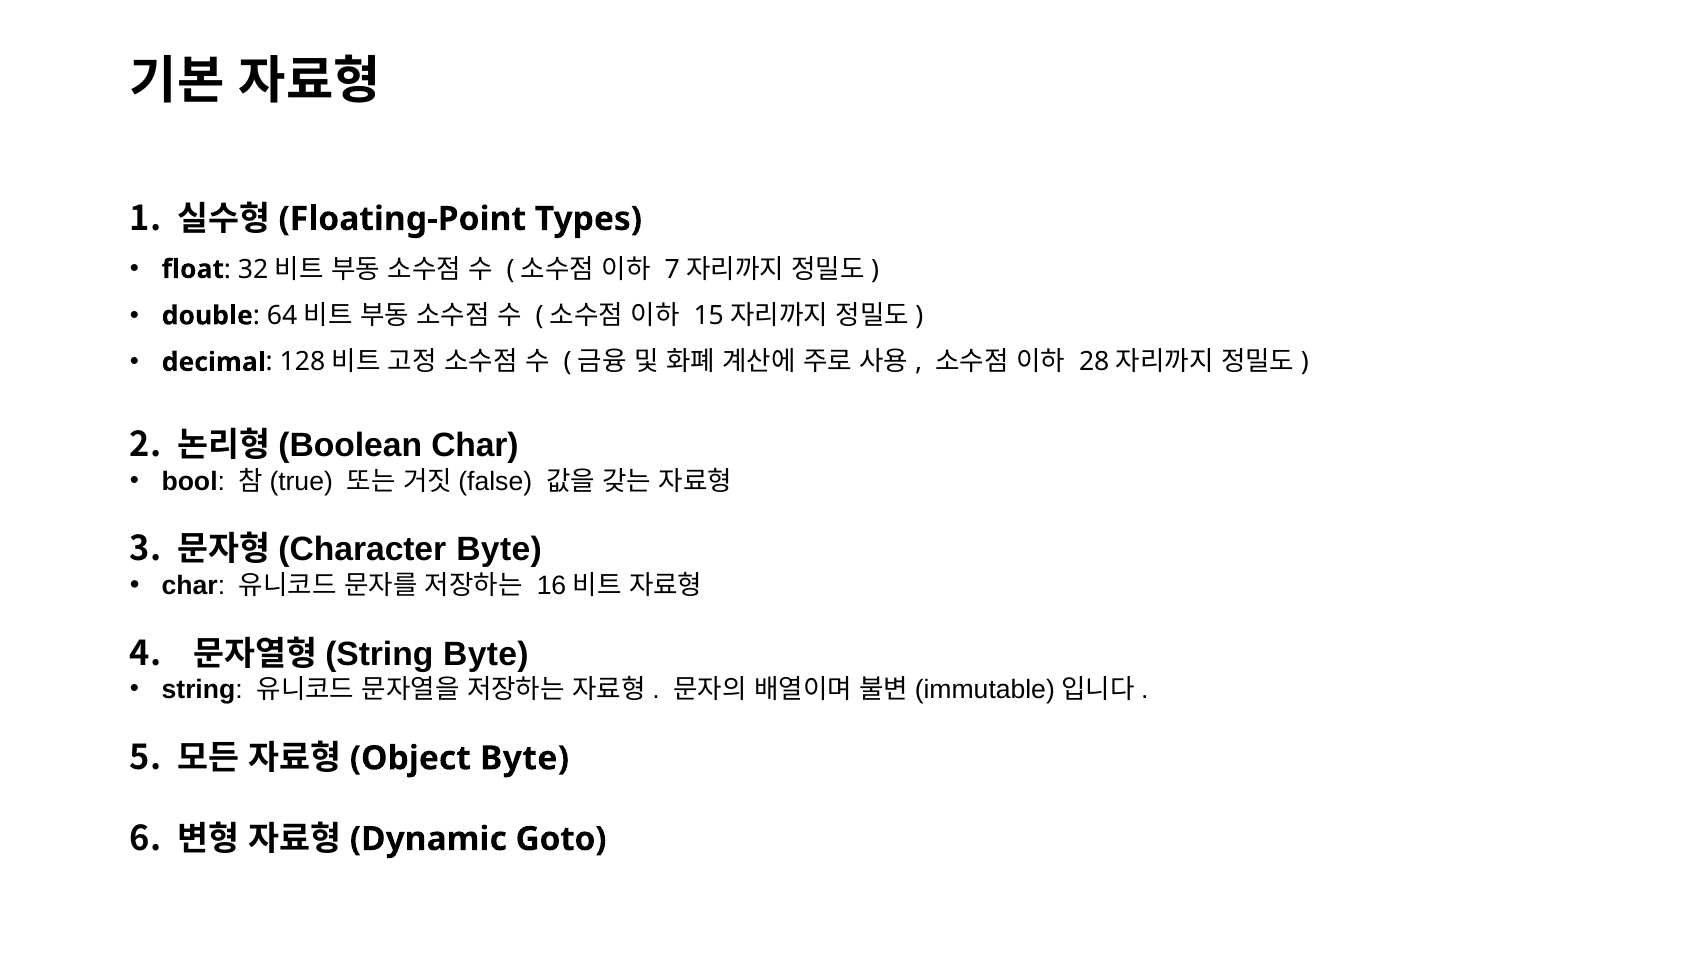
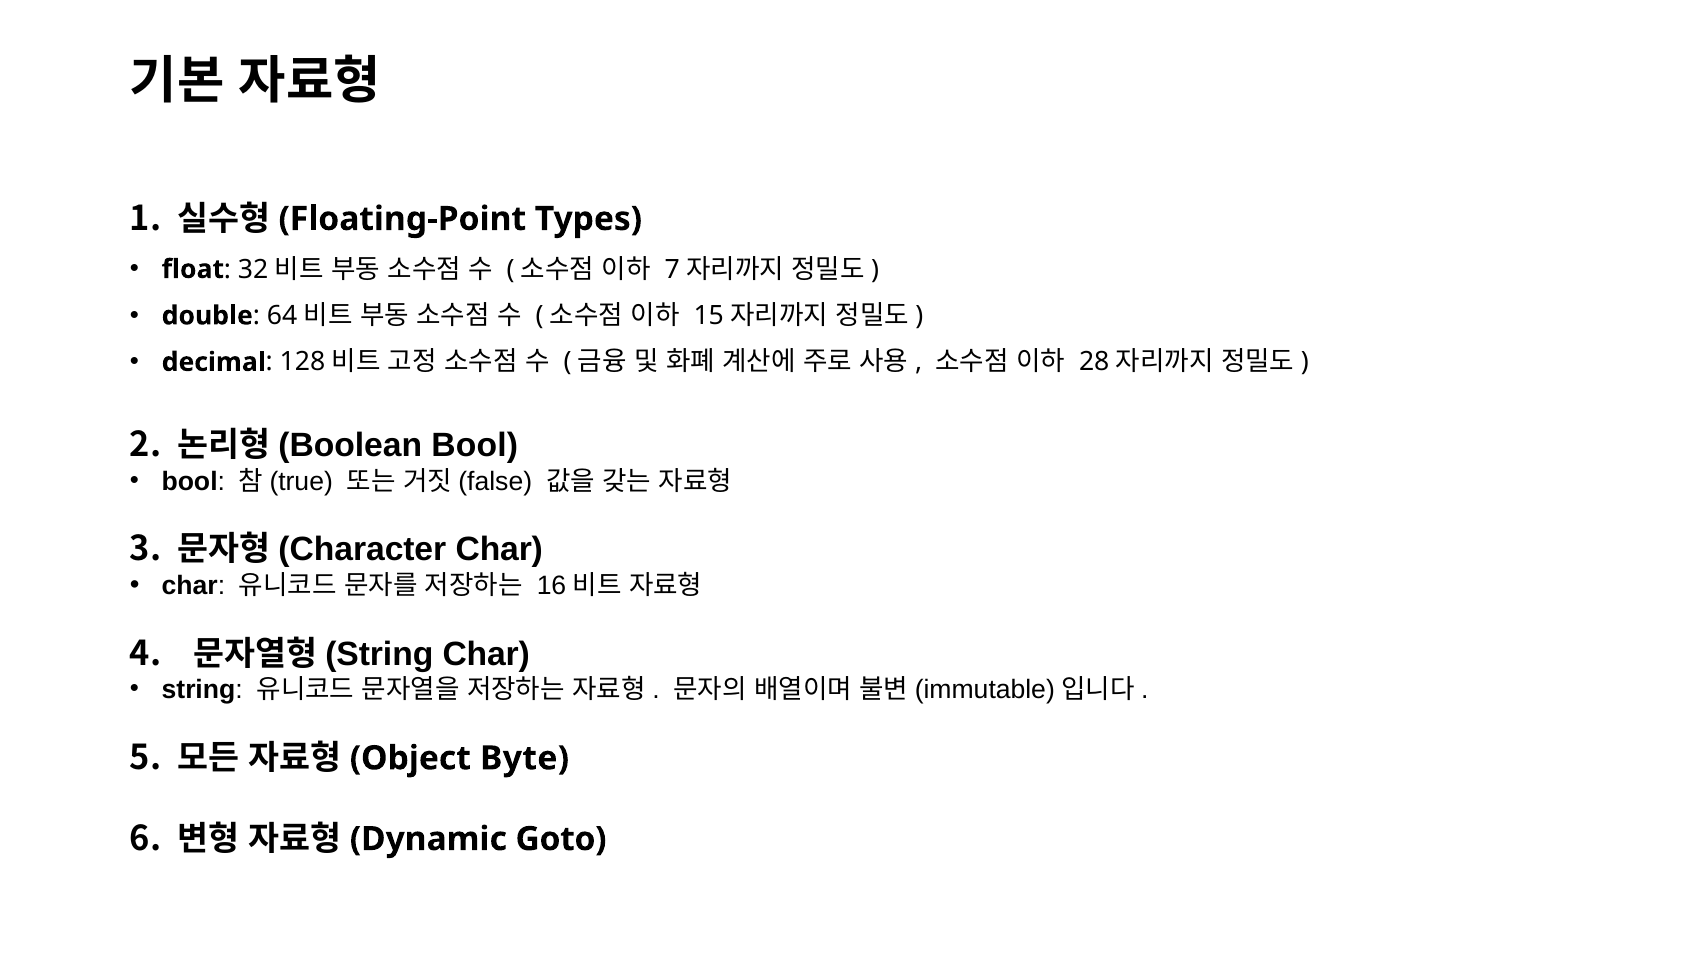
Char: Char -> Bool (475, 446)
Byte: Byte -> Char (499, 550)
Byte: Byte -> Char (486, 654)
